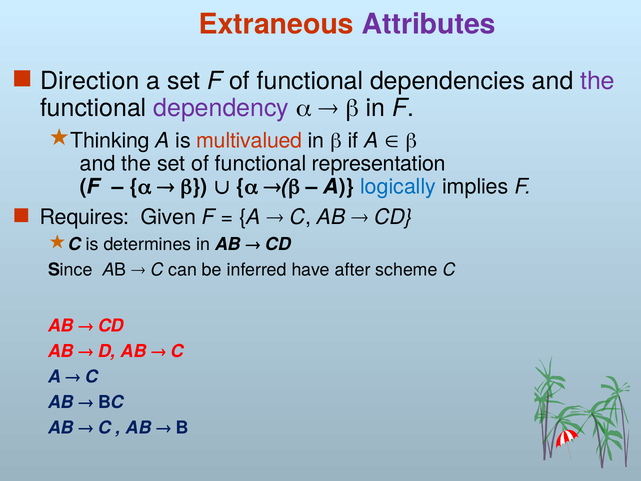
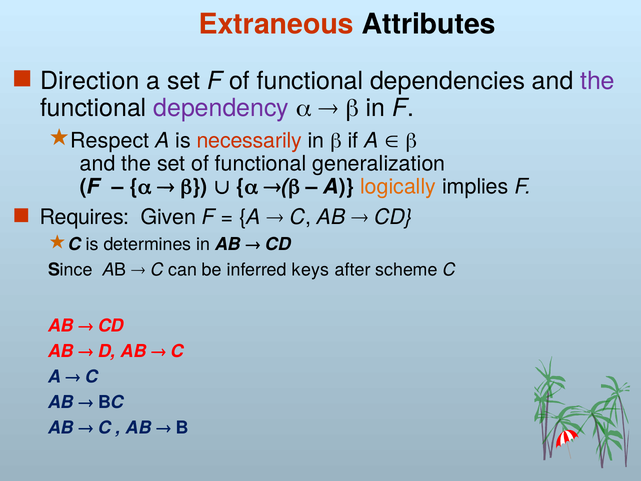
Attributes colour: purple -> black (429, 24)
Thinking: Thinking -> Respect (110, 140)
multivalued: multivalued -> necessarily (249, 140)
representation: representation -> generalization (379, 163)
logically colour: blue -> orange (398, 187)
have: have -> keys (311, 270)
